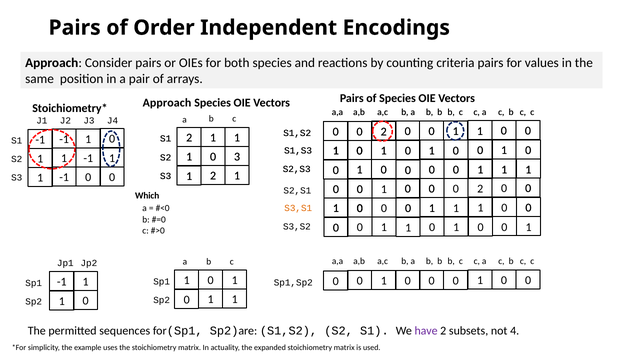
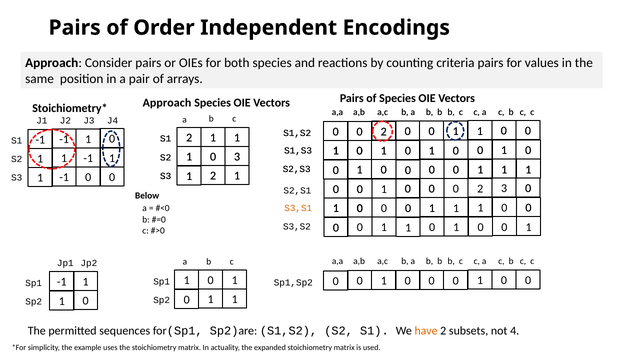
0 2 0: 0 -> 3 (504, 188)
Which: Which -> Below (147, 195)
have colour: purple -> orange (426, 331)
